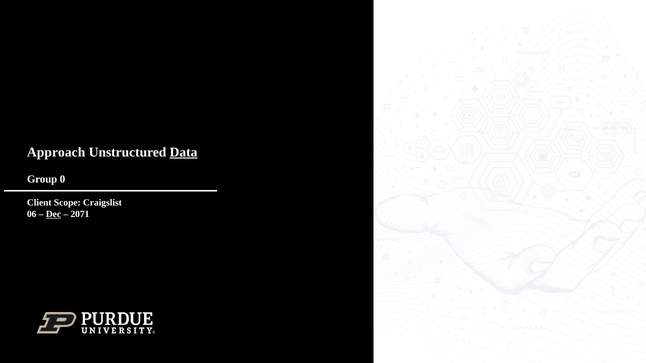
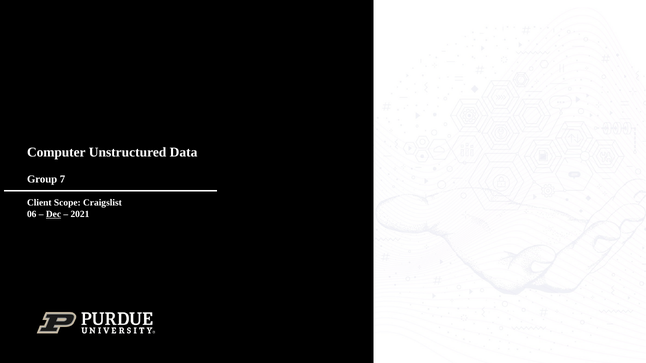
Approach: Approach -> Computer (56, 152)
Data underline: present -> none (184, 152)
0: 0 -> 7 (63, 180)
2071: 2071 -> 2021 (80, 214)
